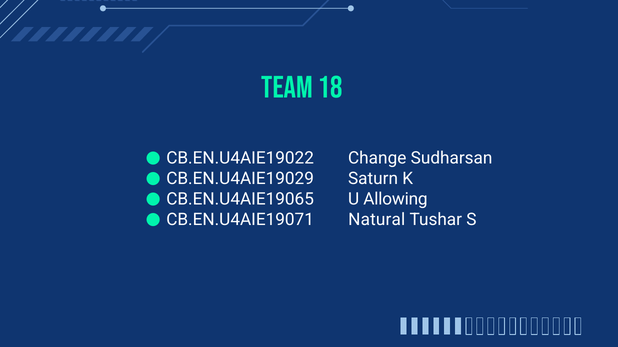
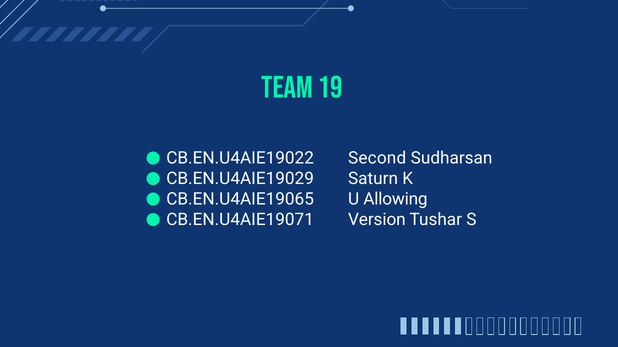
18: 18 -> 19 (330, 87)
Change: Change -> Second (377, 158)
Natural: Natural -> Version (377, 220)
